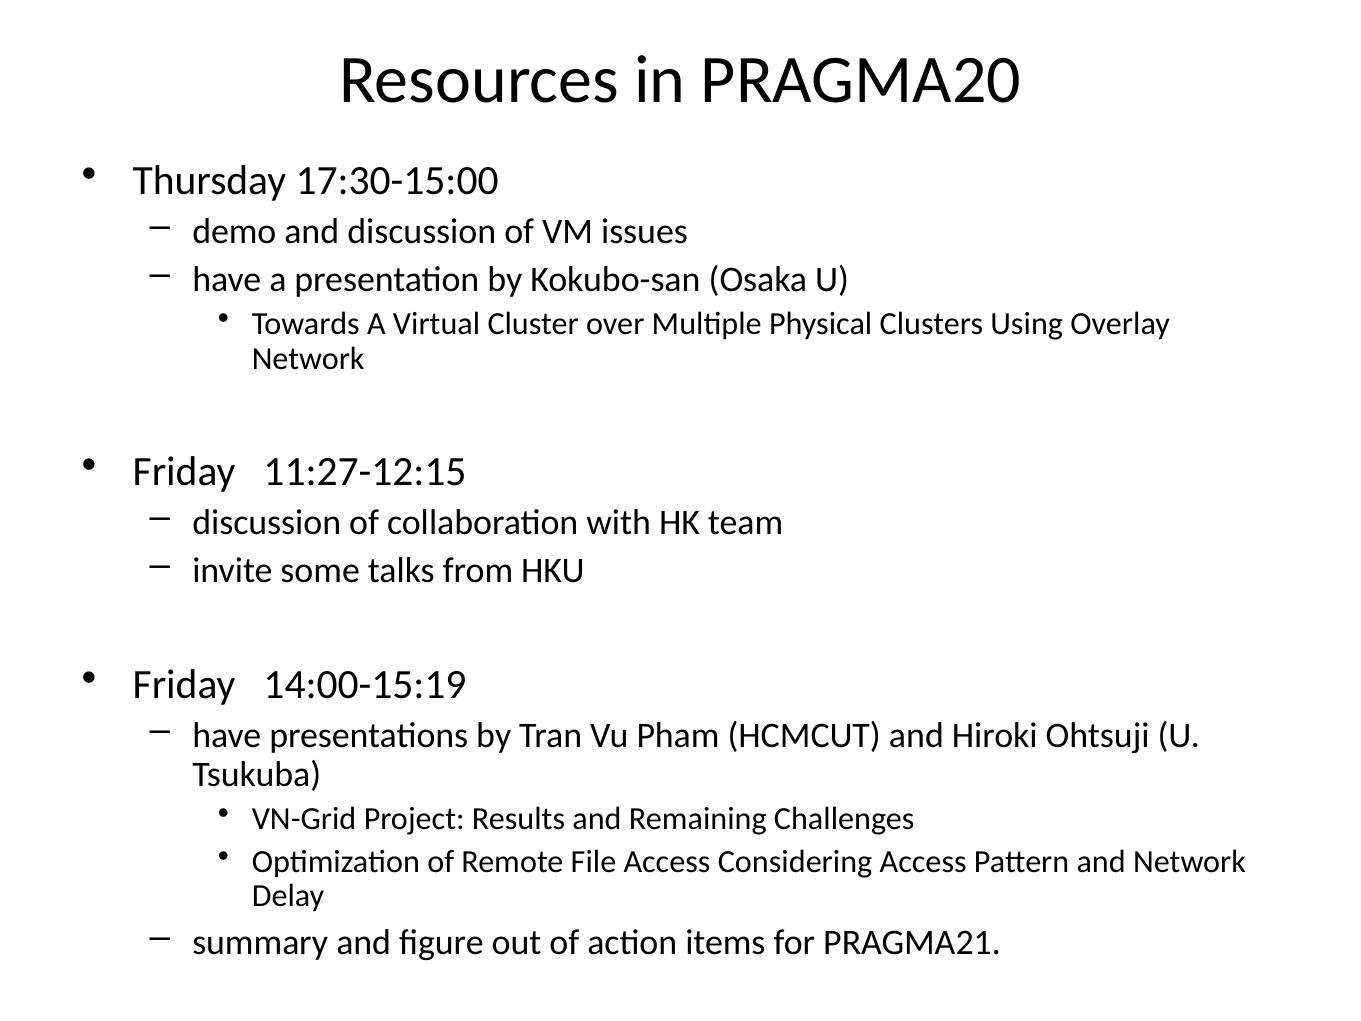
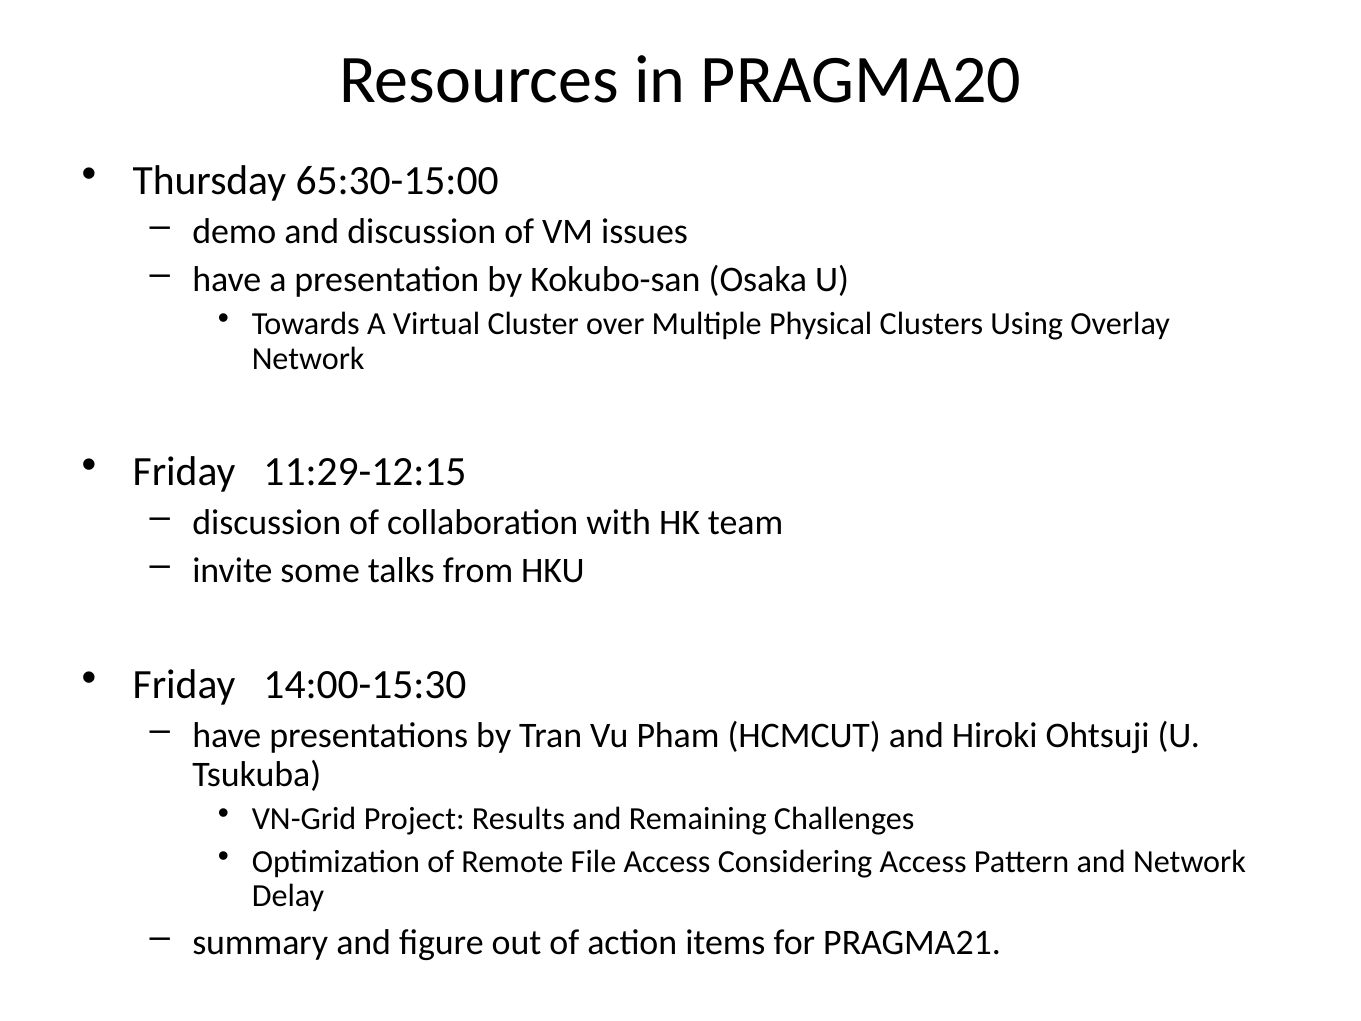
17:30-15:00: 17:30-15:00 -> 65:30-15:00 (397, 181)
11:27-12:15: 11:27-12:15 -> 11:29-12:15 (365, 471)
14:00-15:19: 14:00-15:19 -> 14:00-15:30 (365, 685)
